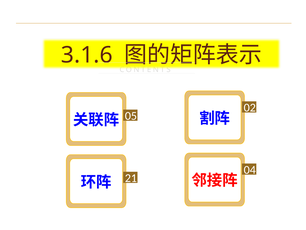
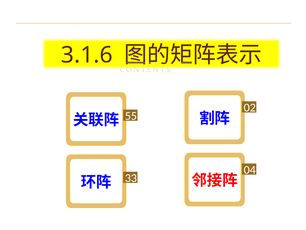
05: 05 -> 55 (131, 116)
21: 21 -> 33 (131, 178)
